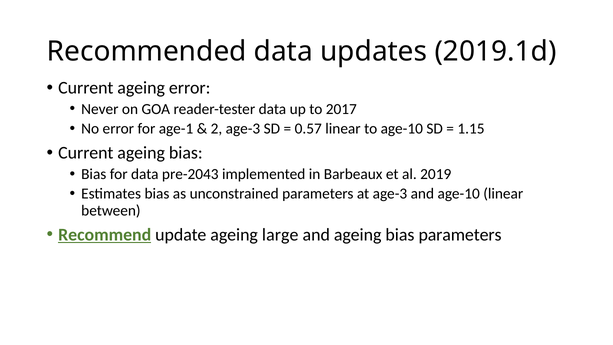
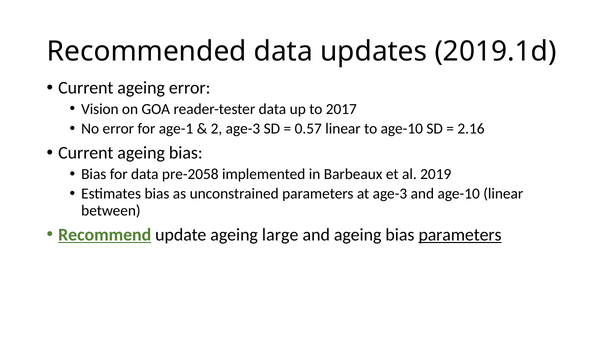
Never: Never -> Vision (100, 109)
1.15: 1.15 -> 2.16 (471, 129)
pre-2043: pre-2043 -> pre-2058 (190, 174)
parameters underline: none -> present (460, 235)
